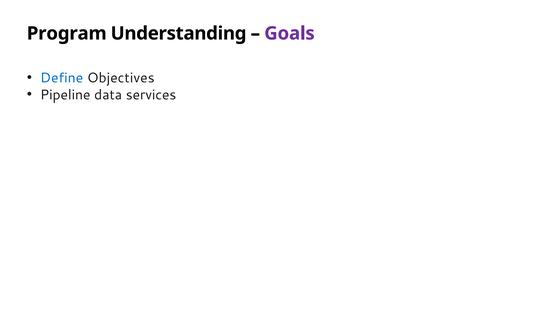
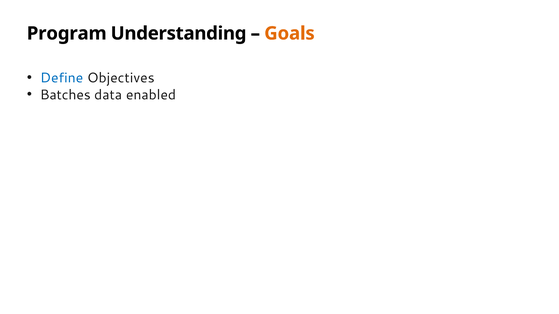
Goals colour: purple -> orange (289, 33)
Pipeline: Pipeline -> Batches (65, 95)
services: services -> enabled (151, 95)
